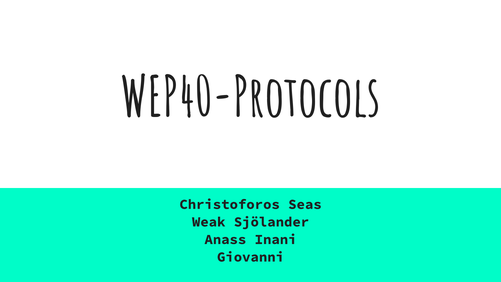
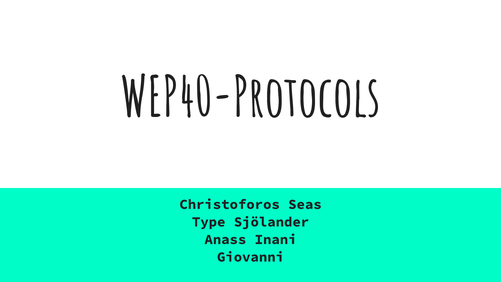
Weak: Weak -> Type (209, 222)
